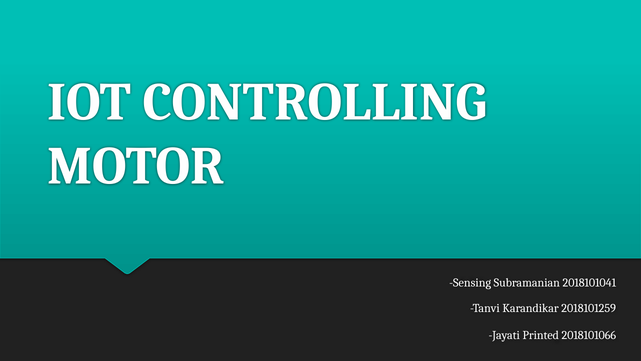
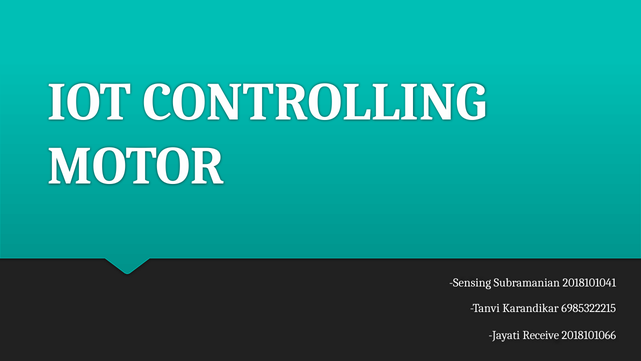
2018101259: 2018101259 -> 6985322215 (589, 308)
Printed: Printed -> Receive (541, 335)
